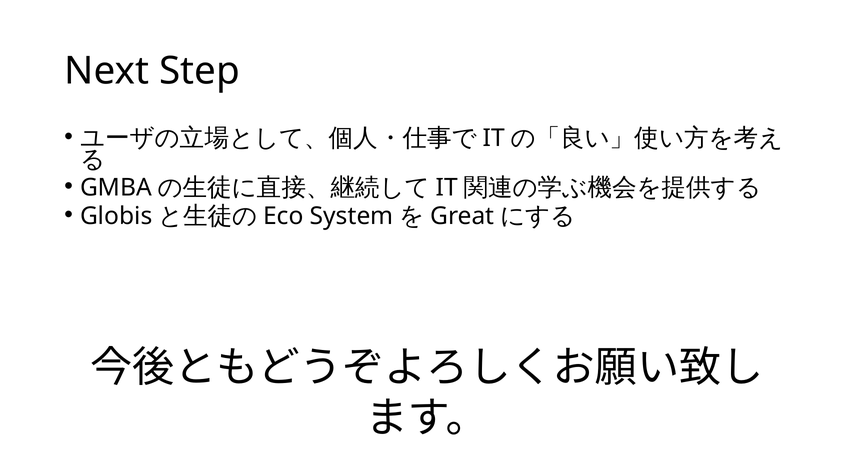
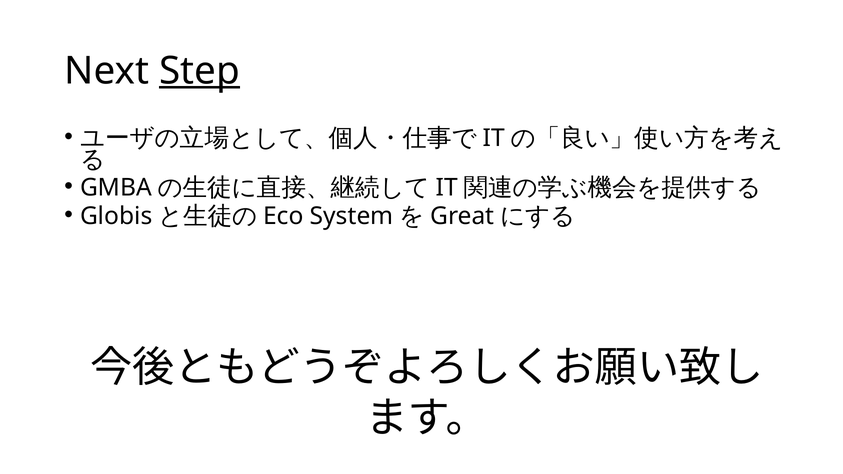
Step underline: none -> present (199, 71)
